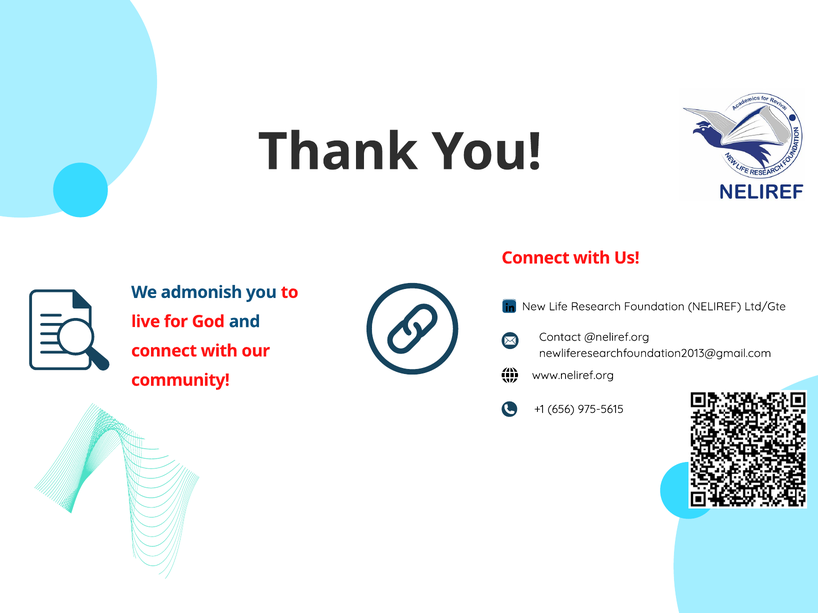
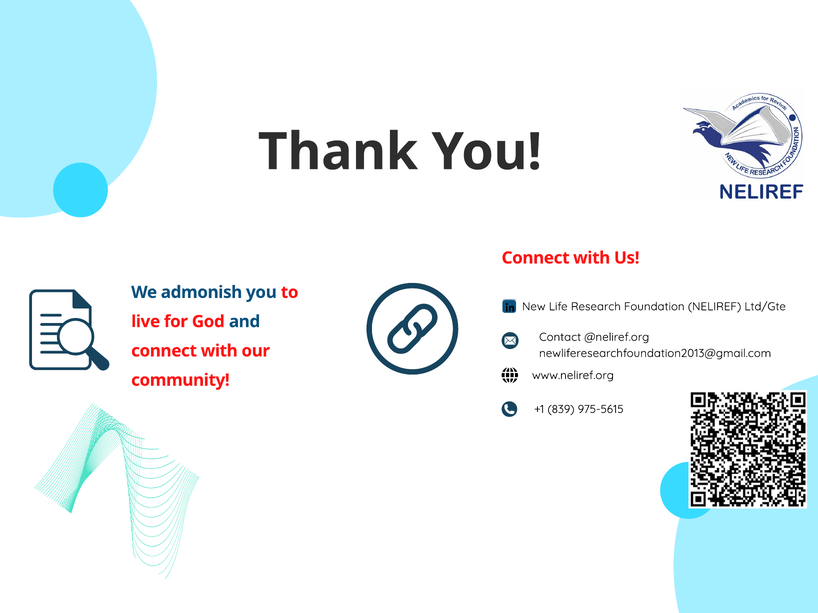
656: 656 -> 839 (561, 410)
